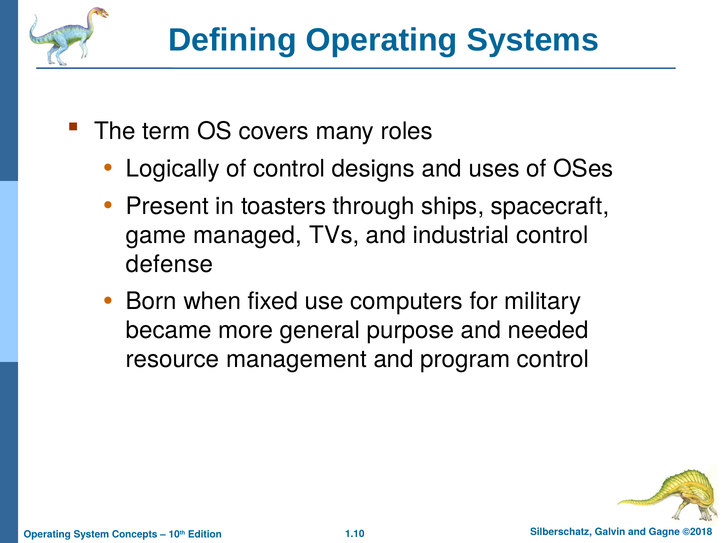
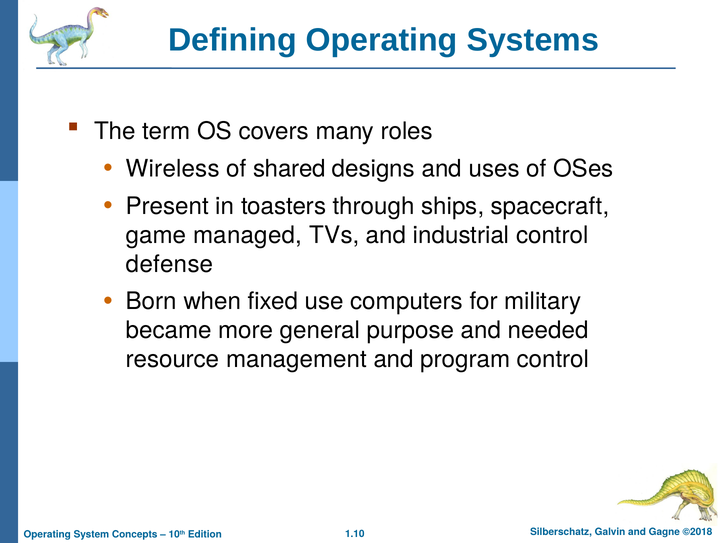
Logically: Logically -> Wireless (173, 169)
of control: control -> shared (289, 169)
